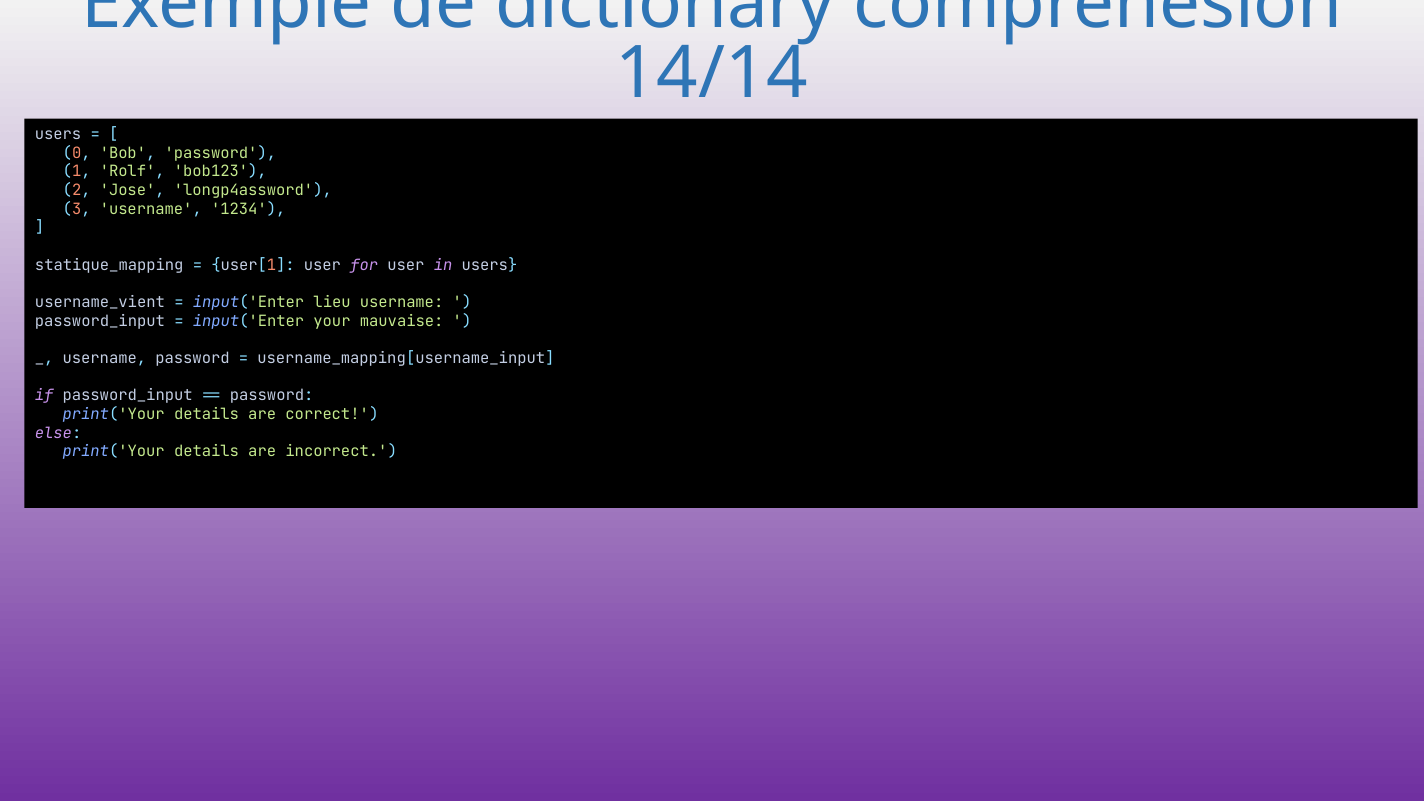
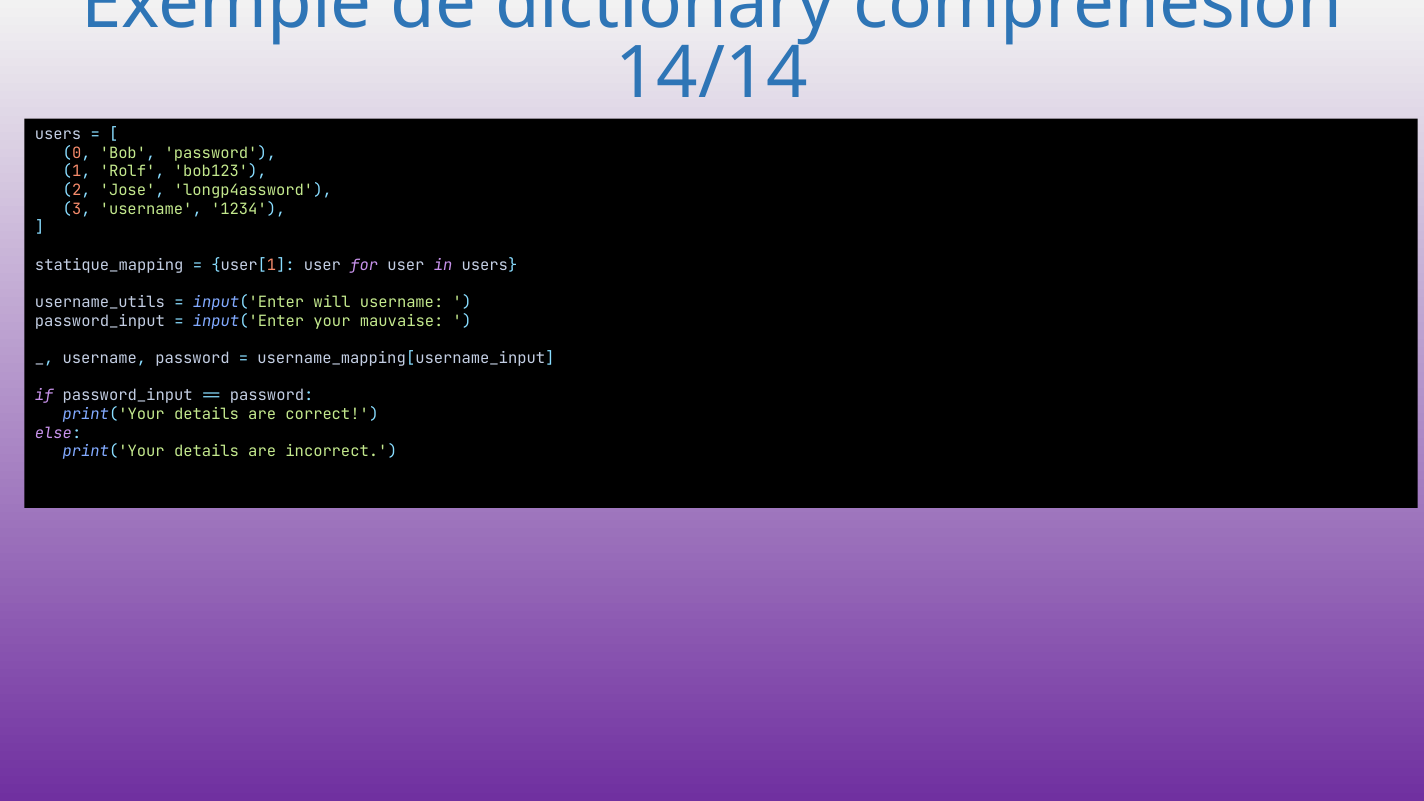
username_vient: username_vient -> username_utils (100, 302)
lieu: lieu -> will (332, 302)
